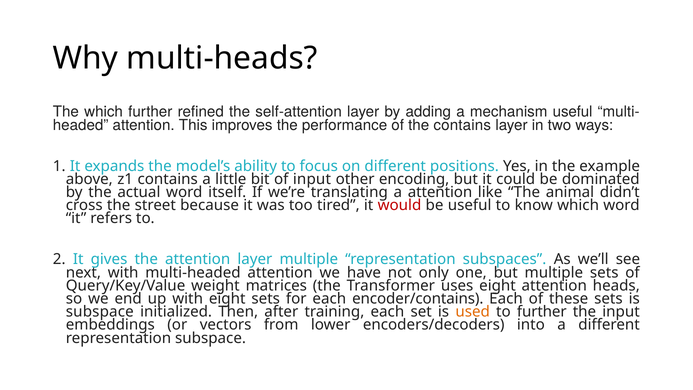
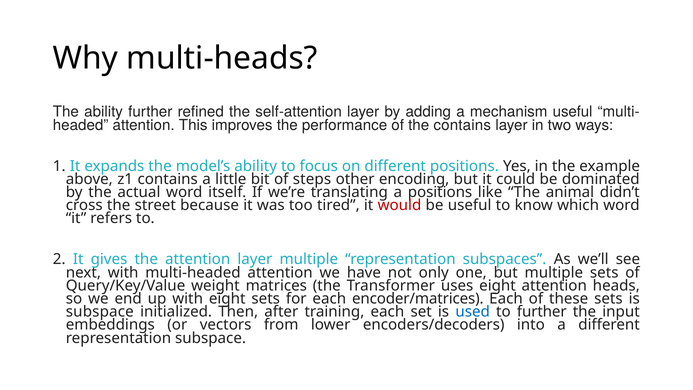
The which: which -> ability (104, 112)
of input: input -> steps (312, 179)
a attention: attention -> positions (440, 192)
encoder/contains: encoder/contains -> encoder/matrices (418, 299)
used colour: orange -> blue (473, 312)
